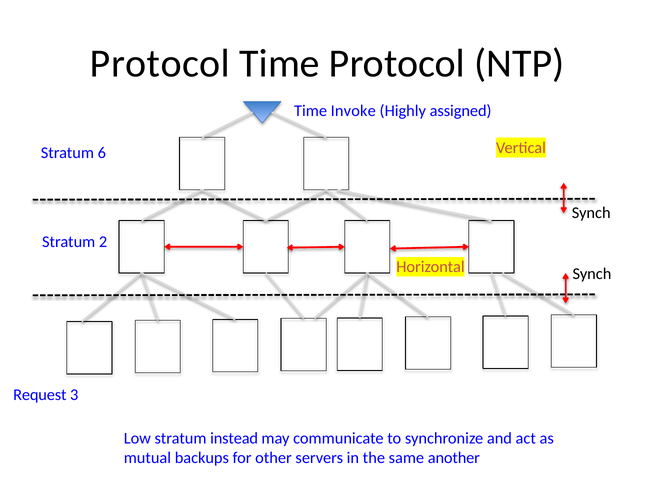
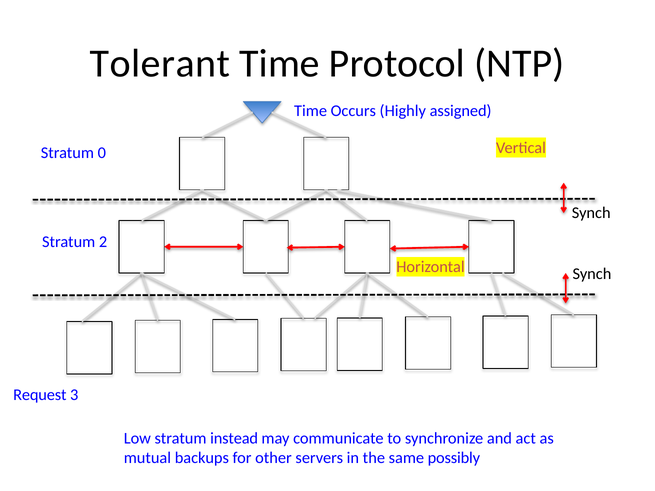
Protocol: Protocol -> Tolerant (160, 63)
Invoke: Invoke -> Occurs (353, 111)
6: 6 -> 0 (102, 153)
another: another -> possibly (454, 458)
